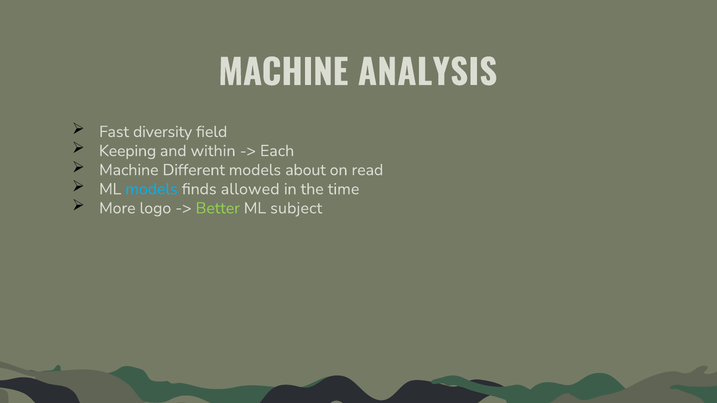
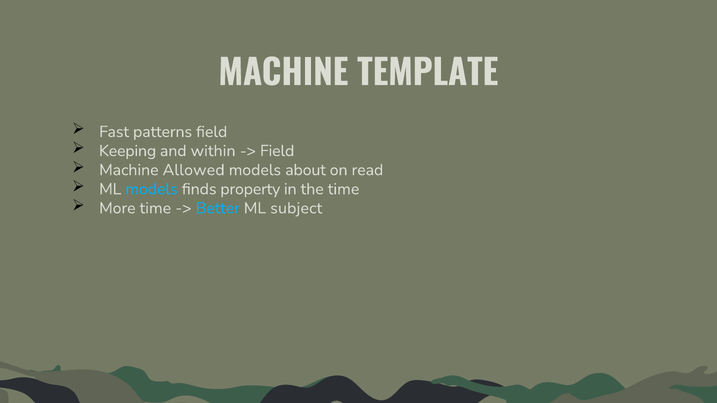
ANALYSIS: ANALYSIS -> TEMPLATE (428, 74)
diversity: diversity -> patterns (163, 132)
Each: Each -> Field (277, 151)
Different: Different -> Allowed (194, 170)
allowed: allowed -> property (250, 189)
More logo: logo -> time (155, 208)
Better colour: light green -> light blue (218, 208)
